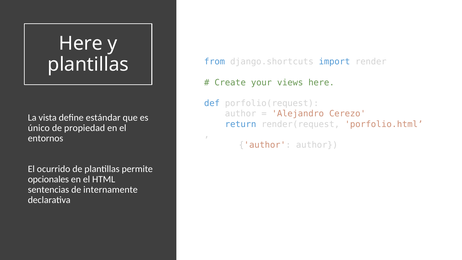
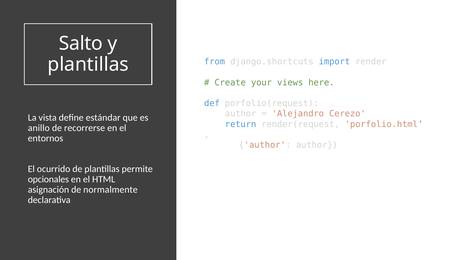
Here: Here -> Salto (81, 44)
único: único -> anillo (39, 128)
propiedad: propiedad -> recorrerse (85, 128)
sentencias: sentencias -> asignación (48, 190)
internamente: internamente -> normalmente (110, 190)
